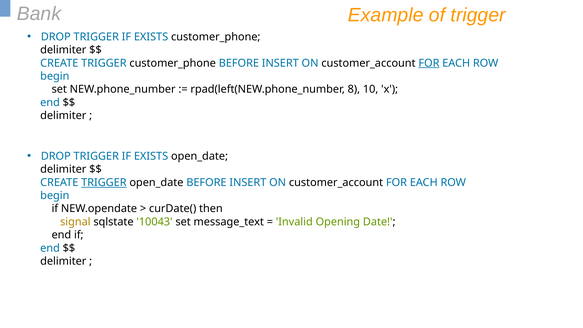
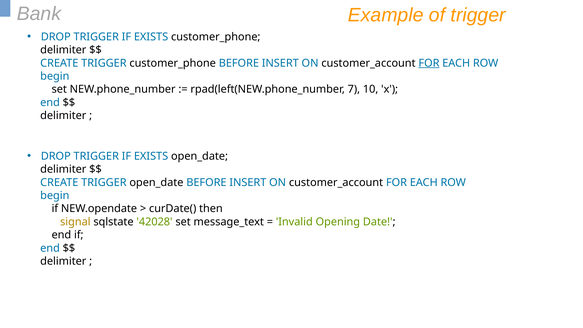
8: 8 -> 7 (354, 89)
TRIGGER underline: present -> none (104, 182)
10043: 10043 -> 42028 (154, 222)
